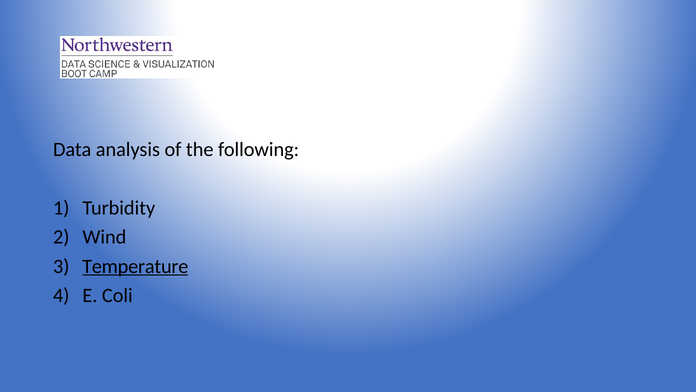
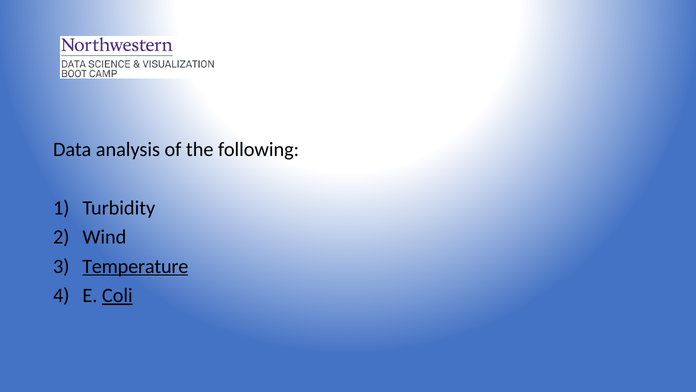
Coli underline: none -> present (117, 295)
